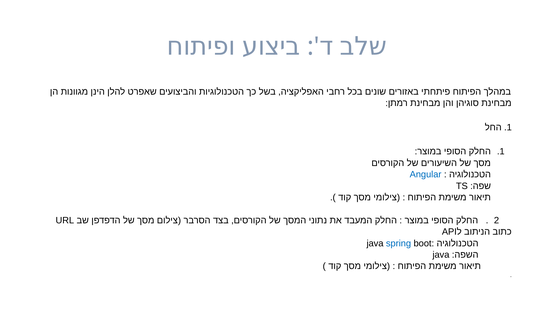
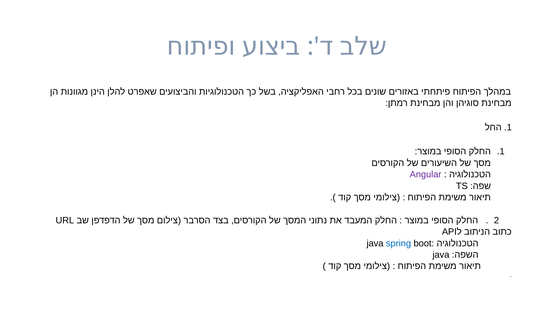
Angular colour: blue -> purple (426, 174)
